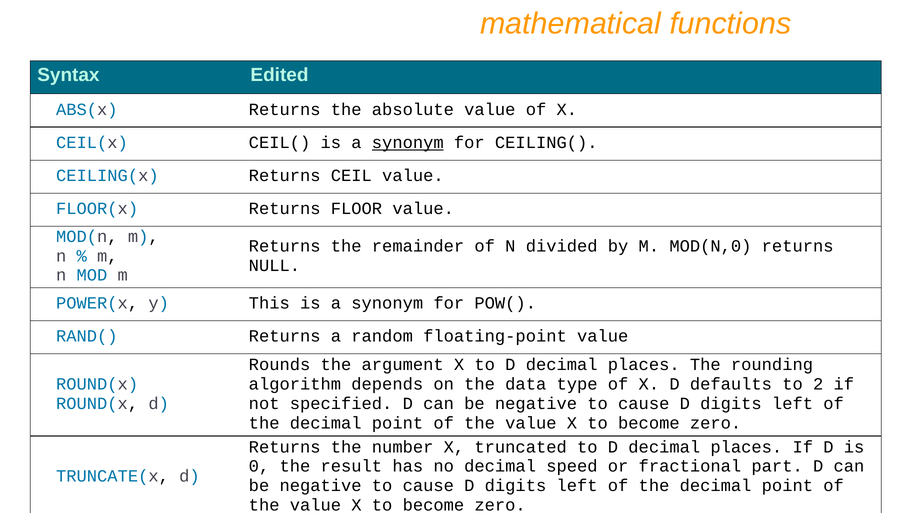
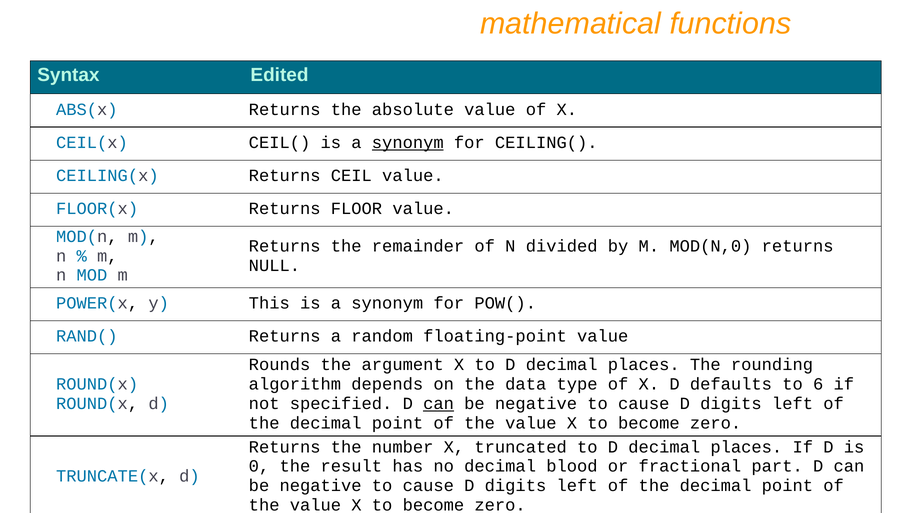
2: 2 -> 6 (818, 384)
can underline: none -> present (439, 404)
speed: speed -> blood (572, 466)
